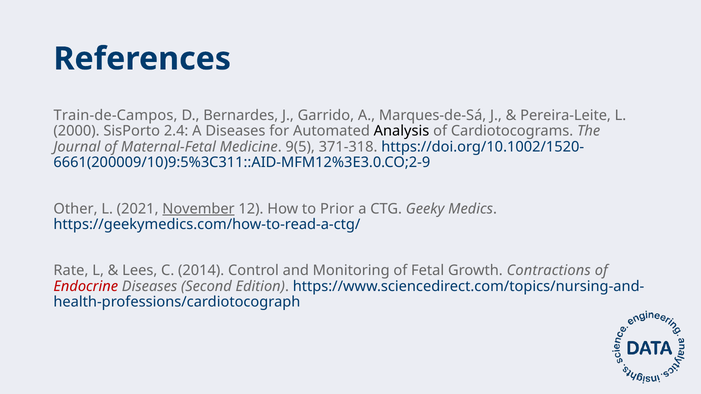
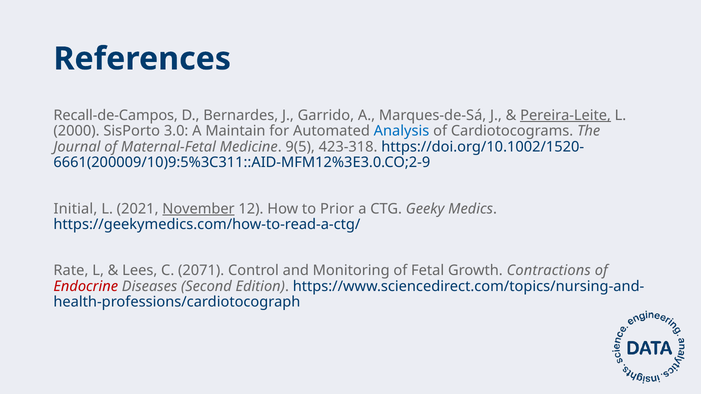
Train-de-Campos: Train-de-Campos -> Recall-de-Campos (116, 115)
Pereira-Leite underline: none -> present (566, 115)
2.4: 2.4 -> 3.0 (176, 131)
A Diseases: Diseases -> Maintain (235, 131)
Analysis colour: black -> blue (402, 131)
371-318: 371-318 -> 423-318 (348, 147)
Other: Other -> Initial (75, 209)
2014: 2014 -> 2071 (201, 271)
